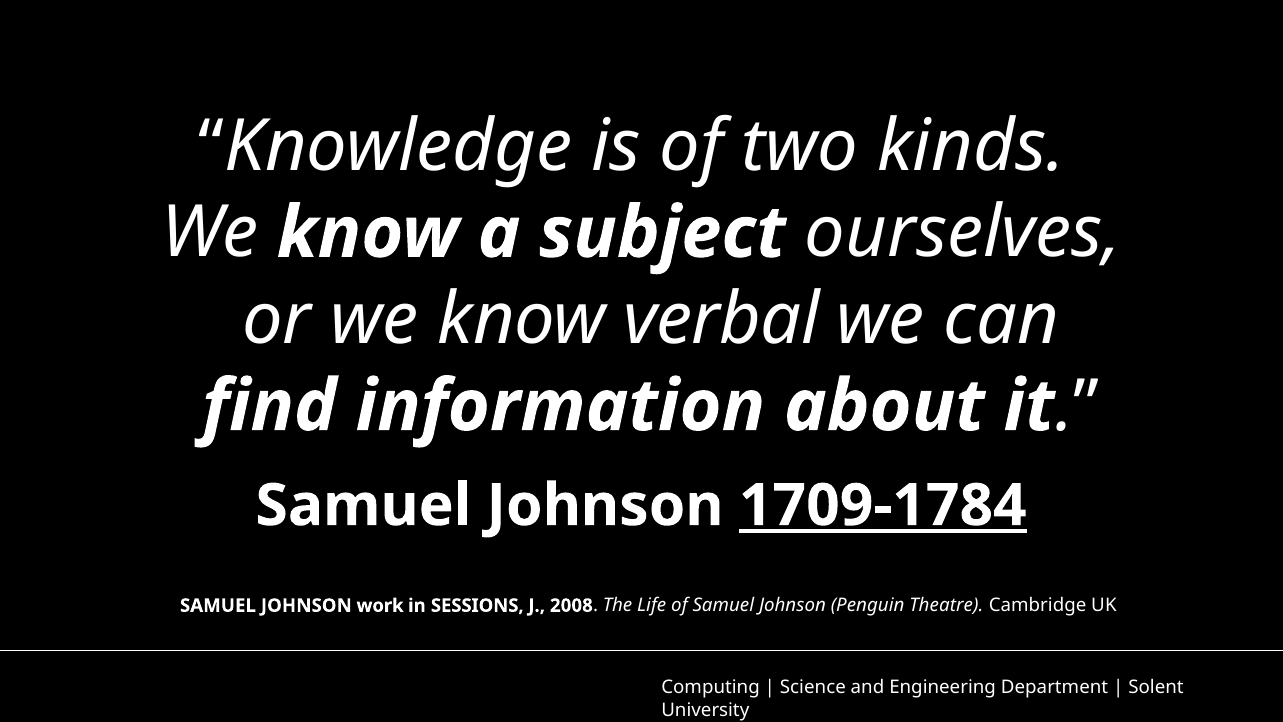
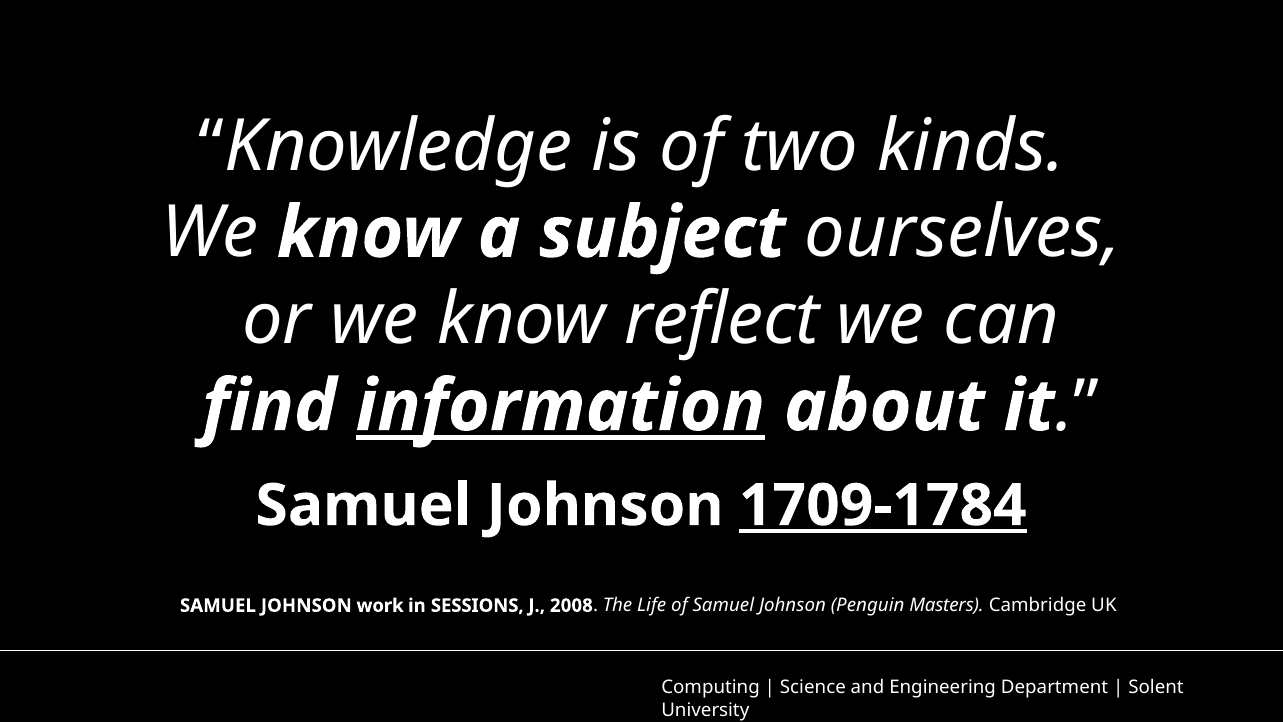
verbal: verbal -> reflect (722, 320)
information underline: none -> present (560, 406)
Theatre: Theatre -> Masters (947, 605)
